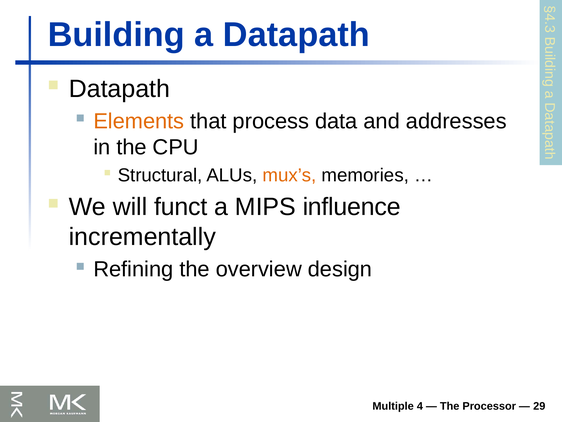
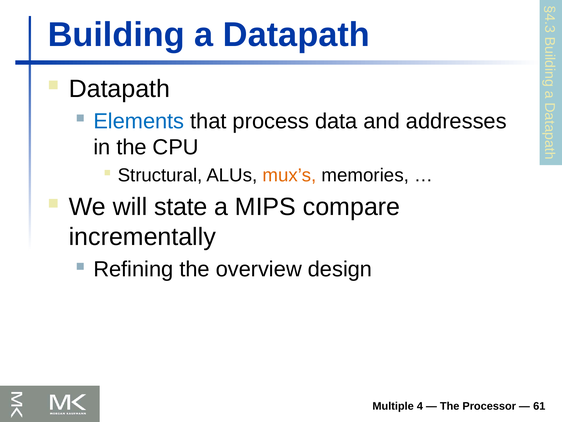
Elements colour: orange -> blue (139, 121)
funct: funct -> state (181, 207)
influence: influence -> compare (352, 207)
29: 29 -> 61 (539, 406)
